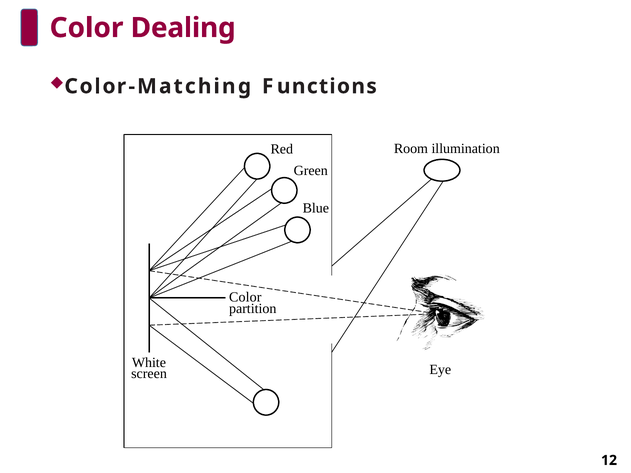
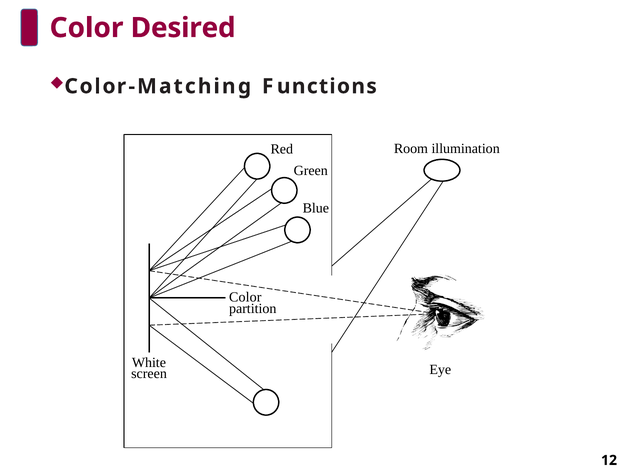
Dealing: Dealing -> Desired (183, 28)
